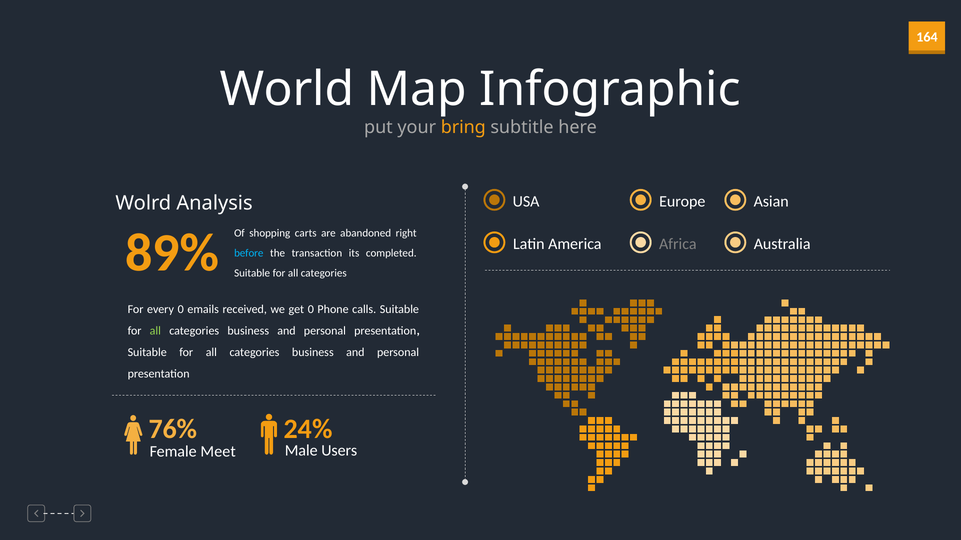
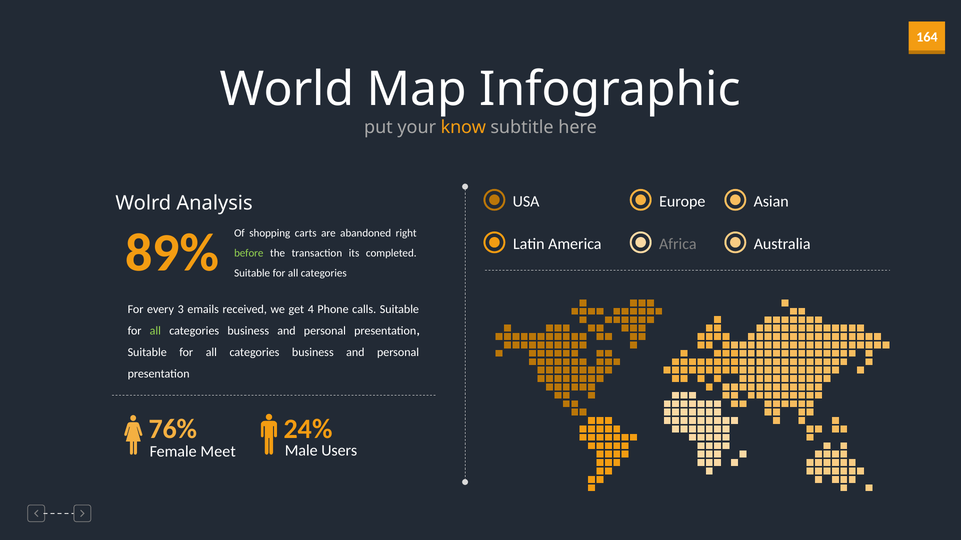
bring: bring -> know (463, 127)
before colour: light blue -> light green (249, 253)
every 0: 0 -> 3 (181, 309)
get 0: 0 -> 4 (311, 309)
